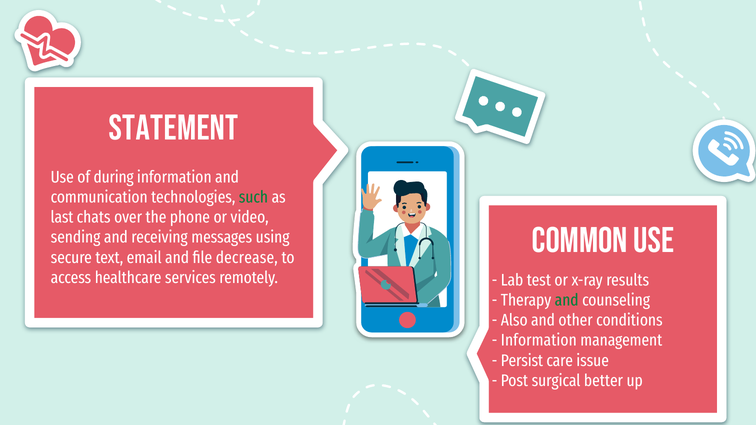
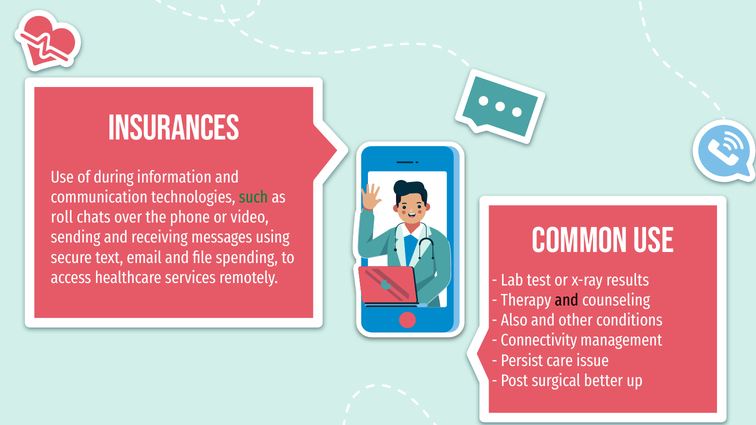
Statement: Statement -> Insurances (174, 128)
last: last -> roll (62, 217)
decrease: decrease -> spending (247, 258)
and colour: green -> black (567, 300)
Information: Information -> Connectivity (539, 341)
